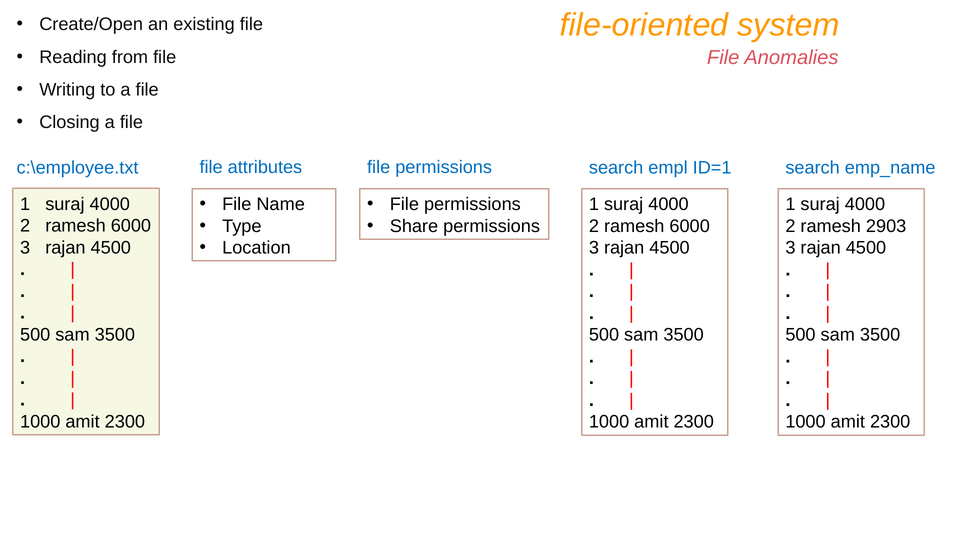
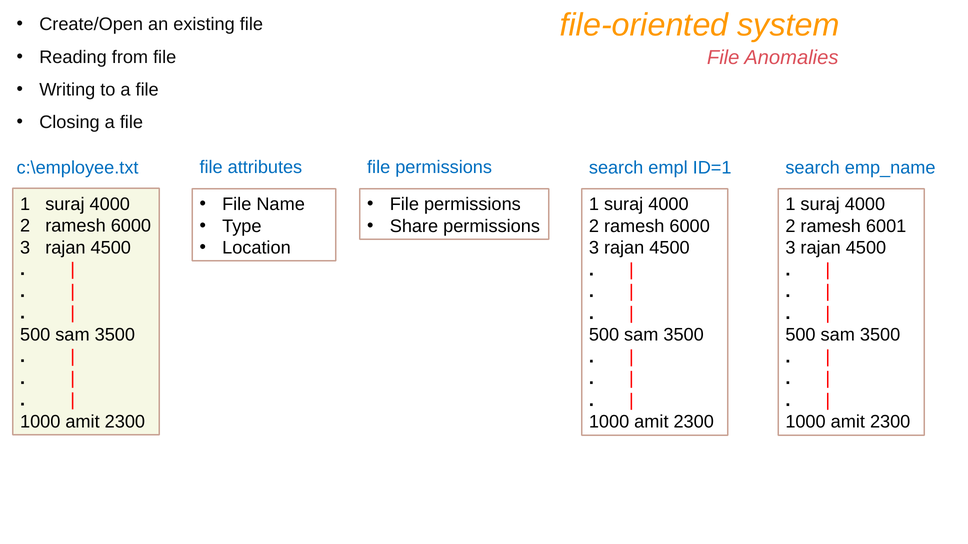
2903: 2903 -> 6001 (886, 226)
